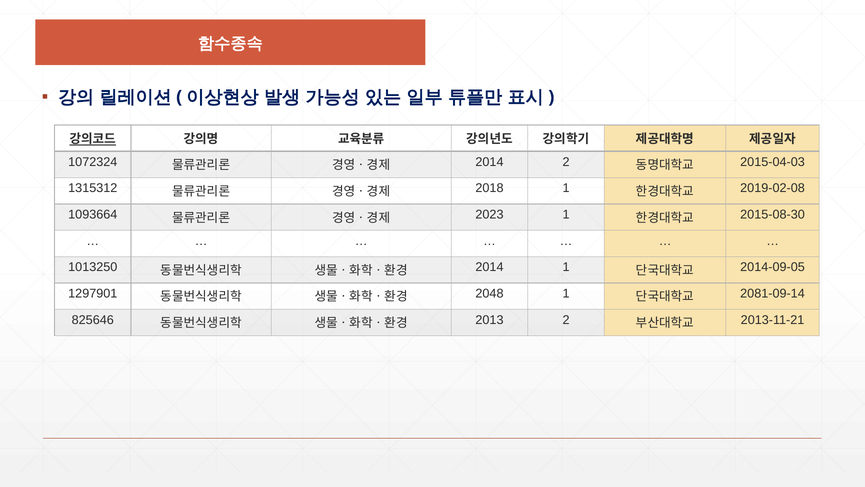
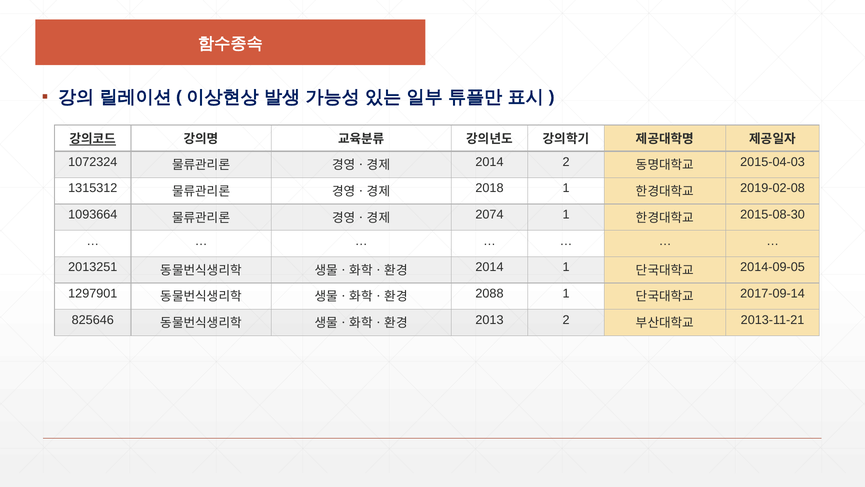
2023: 2023 -> 2074 (489, 214)
1013250: 1013250 -> 2013251 (93, 267)
2048: 2048 -> 2088 (489, 293)
2081-09-14: 2081-09-14 -> 2017-09-14 (773, 293)
